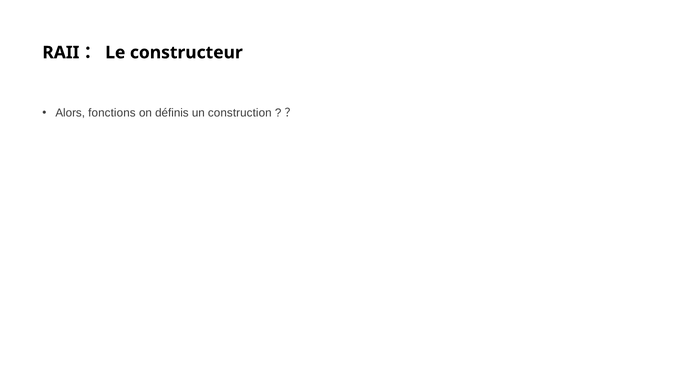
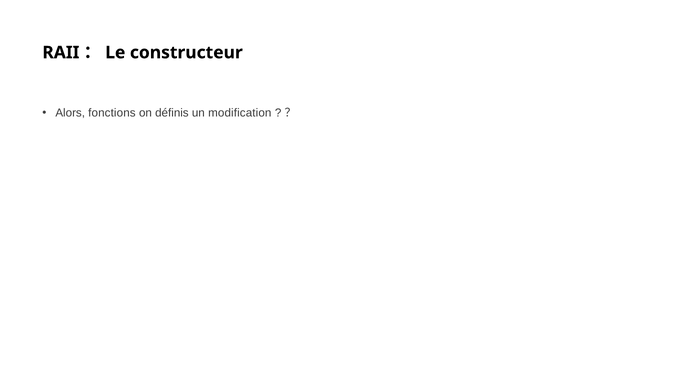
construction: construction -> modification (240, 113)
